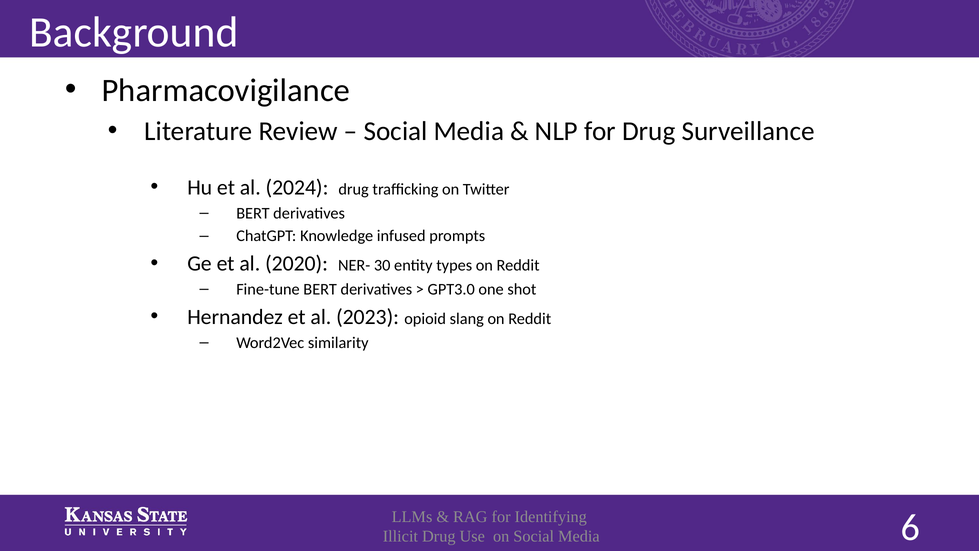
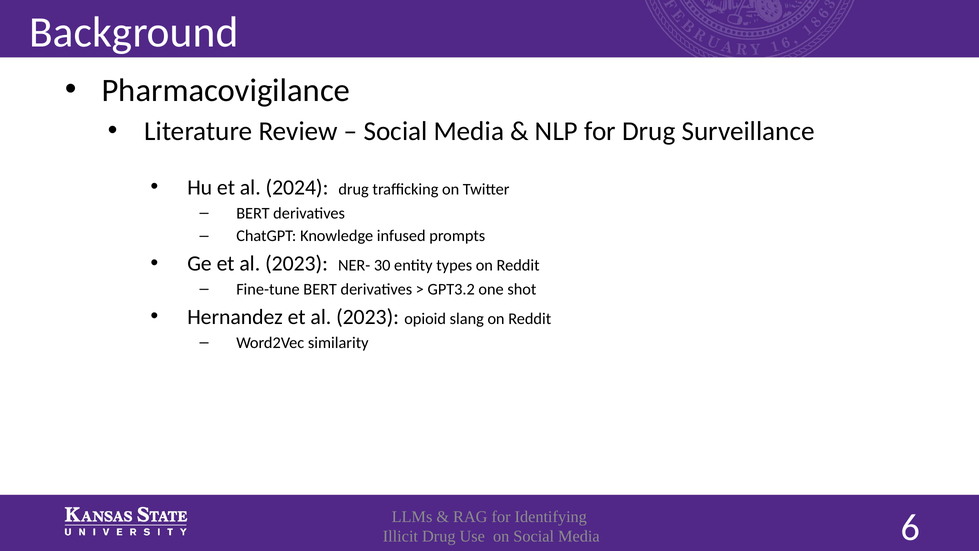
Ge et al 2020: 2020 -> 2023 (297, 264)
GPT3.0: GPT3.0 -> GPT3.2 (451, 289)
